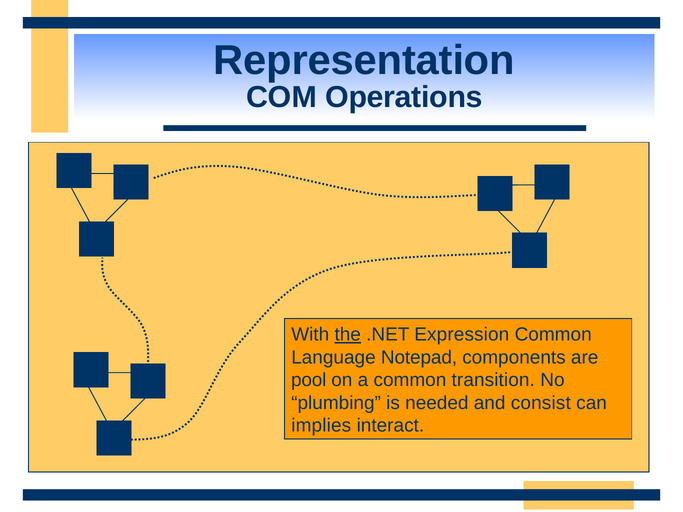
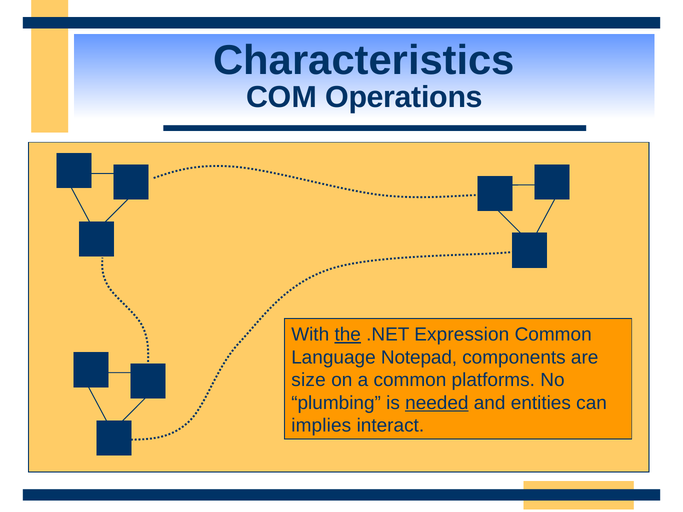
Representation: Representation -> Characteristics (364, 60)
pool: pool -> size (309, 380)
transition: transition -> platforms (493, 380)
needed underline: none -> present (437, 403)
consist: consist -> entities (541, 403)
